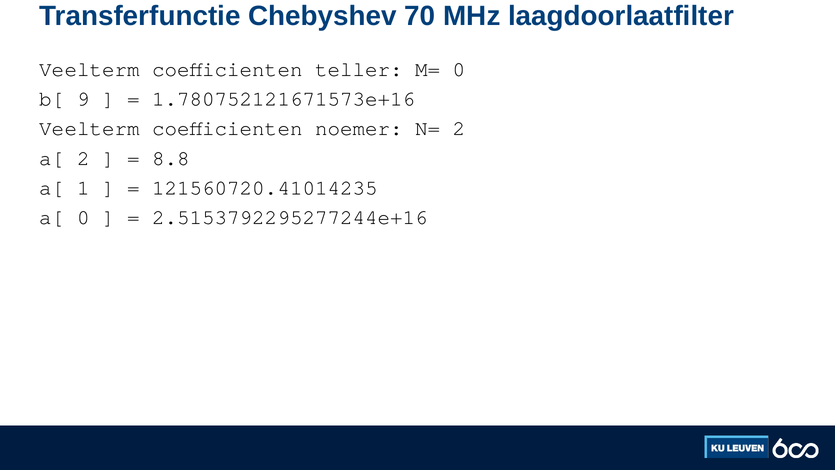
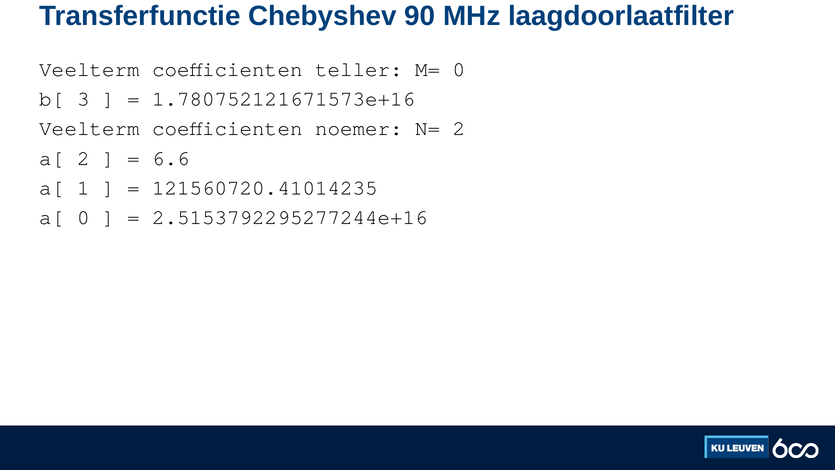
70: 70 -> 90 (420, 16)
9: 9 -> 3 (83, 99)
8.8: 8.8 -> 6.6 (171, 158)
